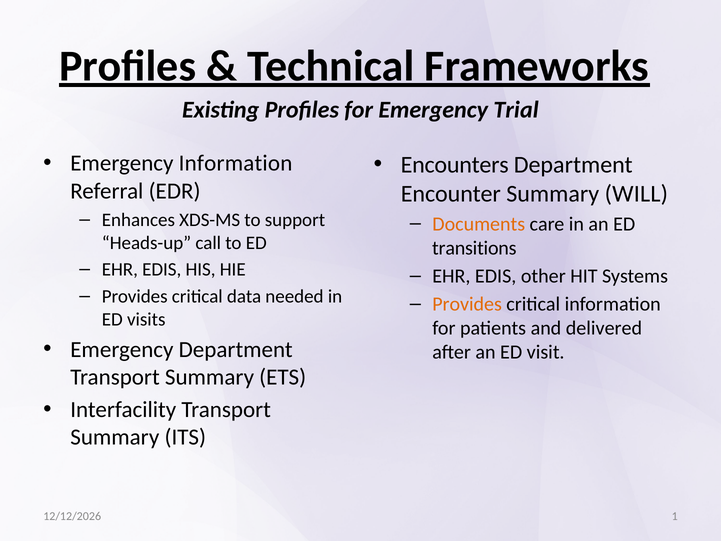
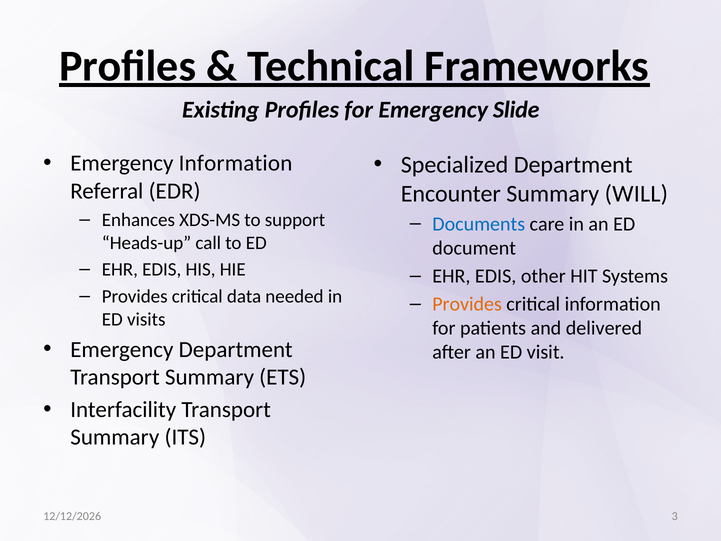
Trial: Trial -> Slide (516, 110)
Encounters: Encounters -> Specialized (455, 165)
Documents colour: orange -> blue (479, 224)
transitions: transitions -> document (474, 248)
1: 1 -> 3 (675, 516)
